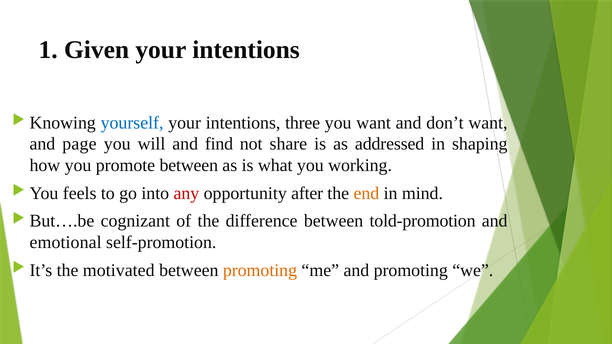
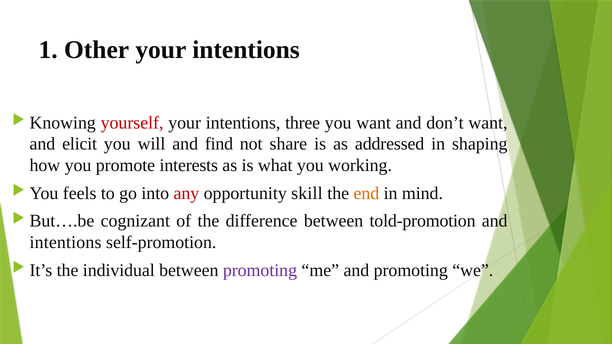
Given: Given -> Other (97, 50)
yourself colour: blue -> red (132, 123)
page: page -> elicit (80, 144)
promote between: between -> interests (189, 166)
after: after -> skill (307, 193)
emotional: emotional -> intentions (66, 243)
motivated: motivated -> individual (119, 270)
promoting colour: orange -> purple (260, 270)
